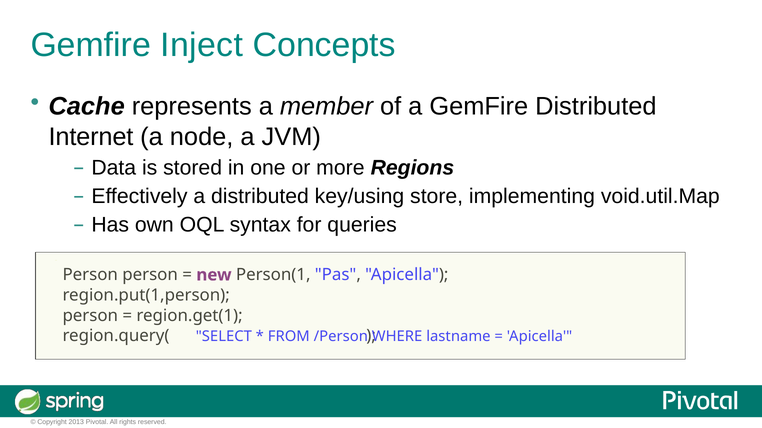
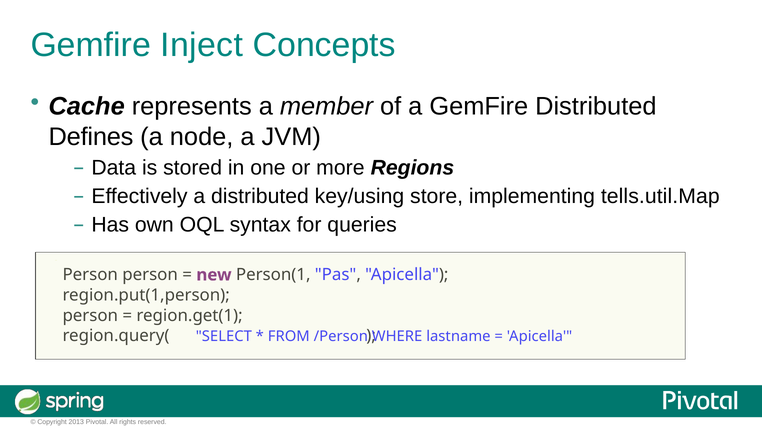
Internet: Internet -> Defines (91, 137)
void.util.Map: void.util.Map -> tells.util.Map (660, 196)
